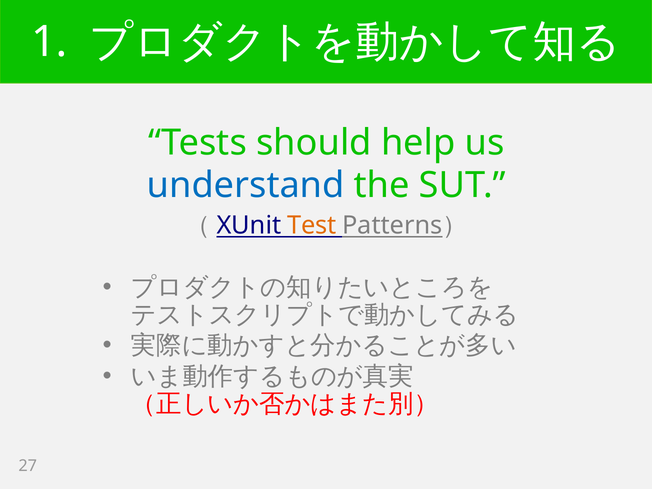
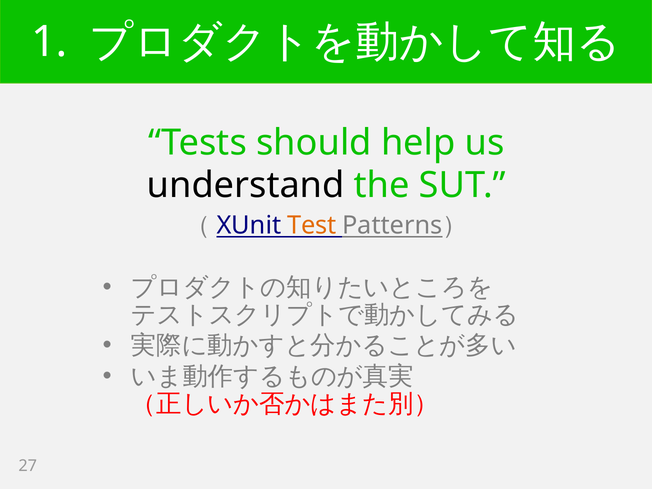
understand colour: blue -> black (246, 186)
